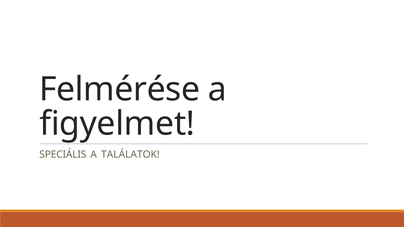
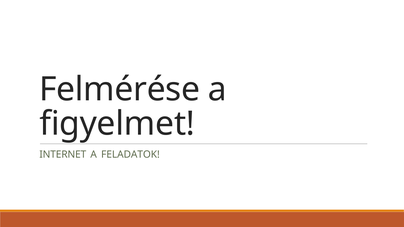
SPECIÁLIS: SPECIÁLIS -> INTERNET (63, 155)
TALÁLATOK: TALÁLATOK -> FELADATOK (130, 155)
